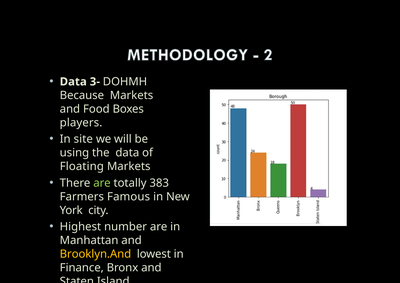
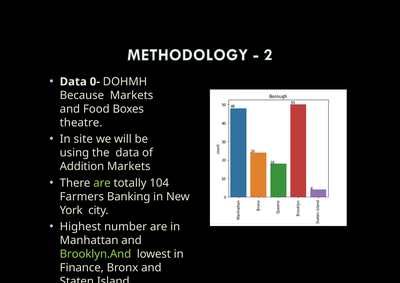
3-: 3- -> 0- (95, 82)
players: players -> theatre (81, 123)
Floating: Floating -> Addition (82, 167)
383: 383 -> 104 (159, 183)
Famous: Famous -> Banking (129, 197)
Brooklyn.And colour: yellow -> light green (95, 254)
